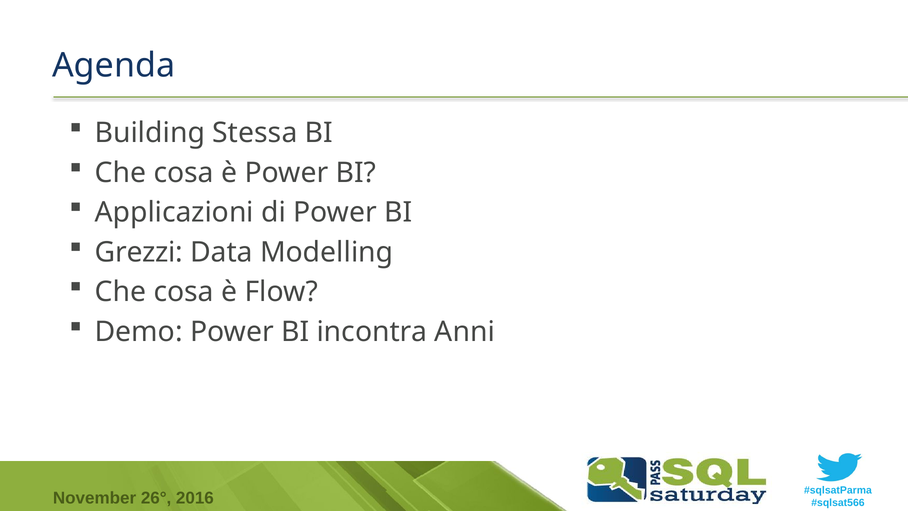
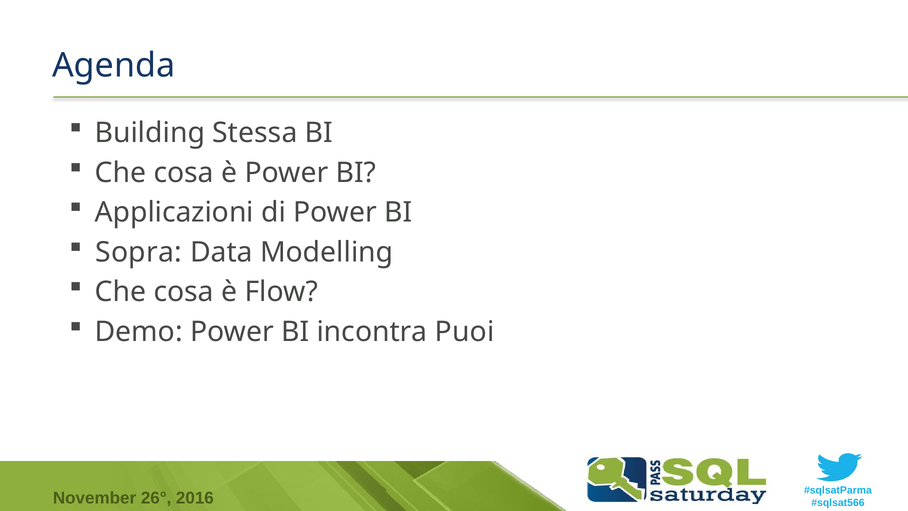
Grezzi: Grezzi -> Sopra (139, 252)
Anni: Anni -> Puoi (465, 332)
